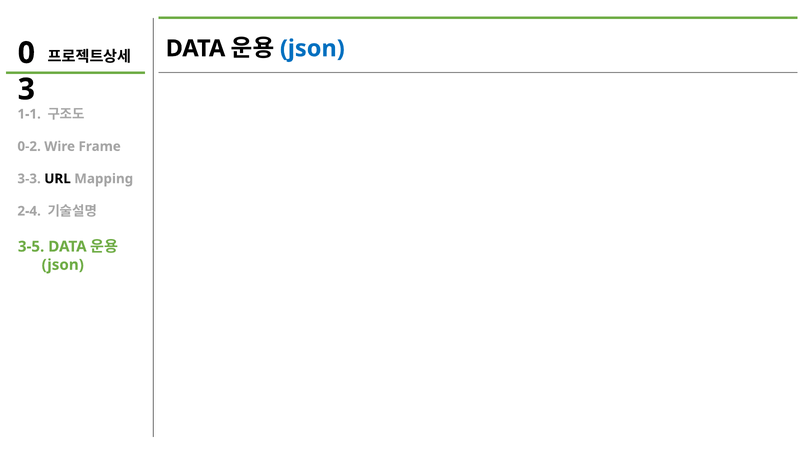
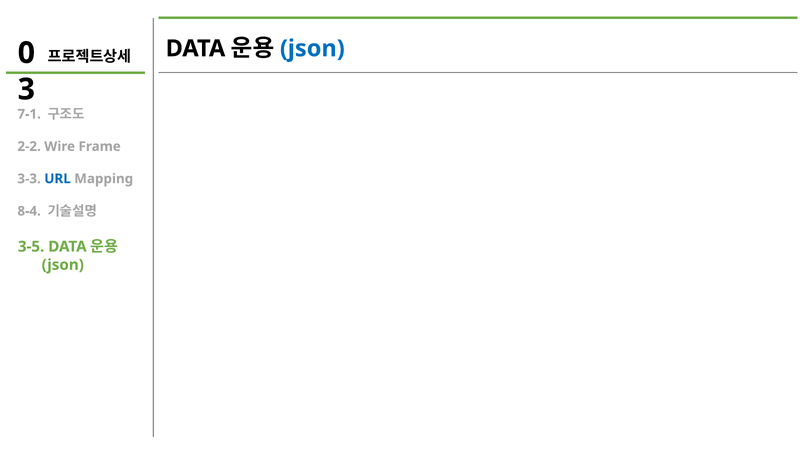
1-1: 1-1 -> 7-1 (29, 114)
0-2: 0-2 -> 2-2 (29, 146)
URL colour: black -> blue (58, 179)
2-4: 2-4 -> 8-4 (29, 211)
